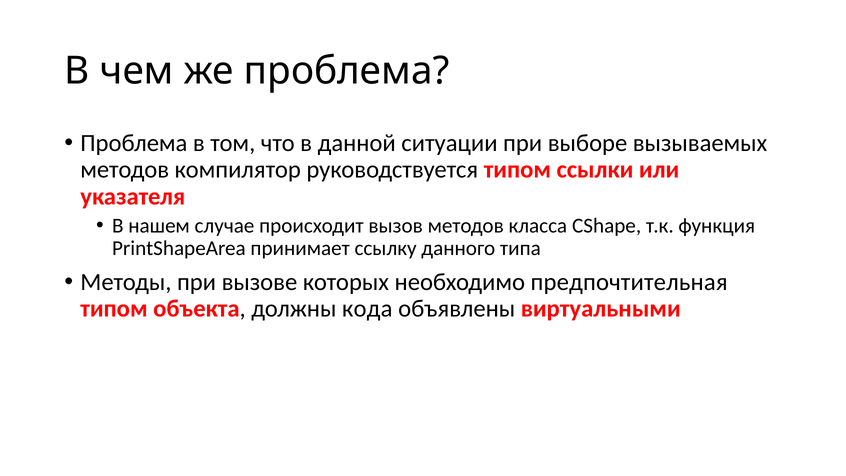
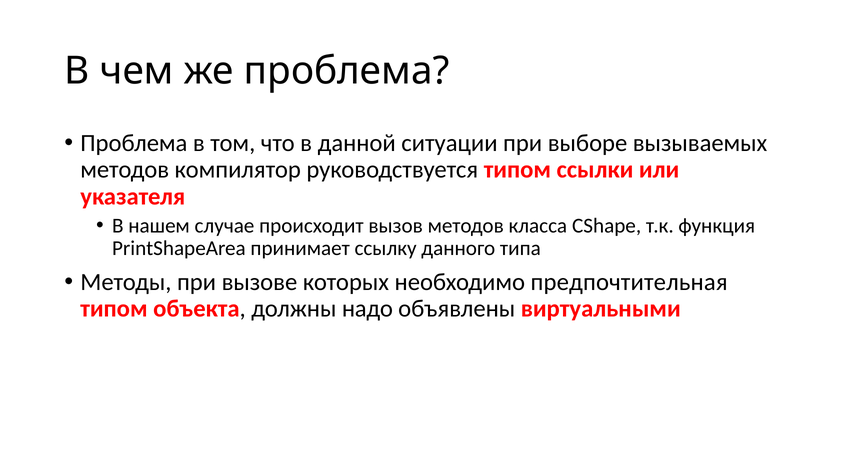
кода: кода -> надо (367, 309)
